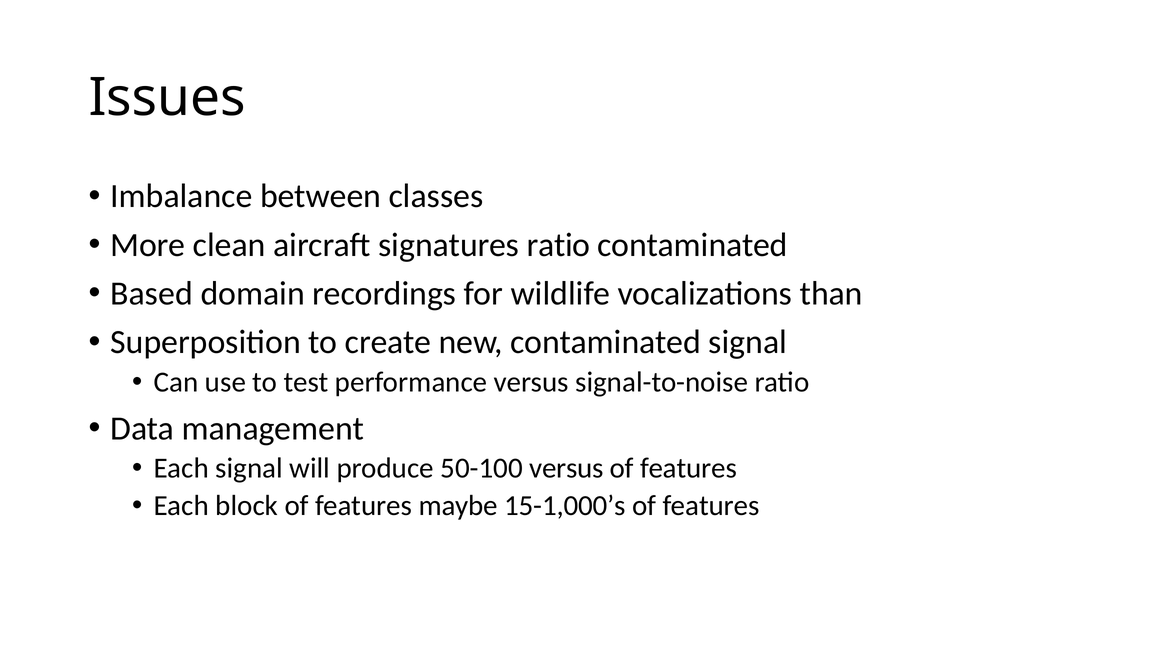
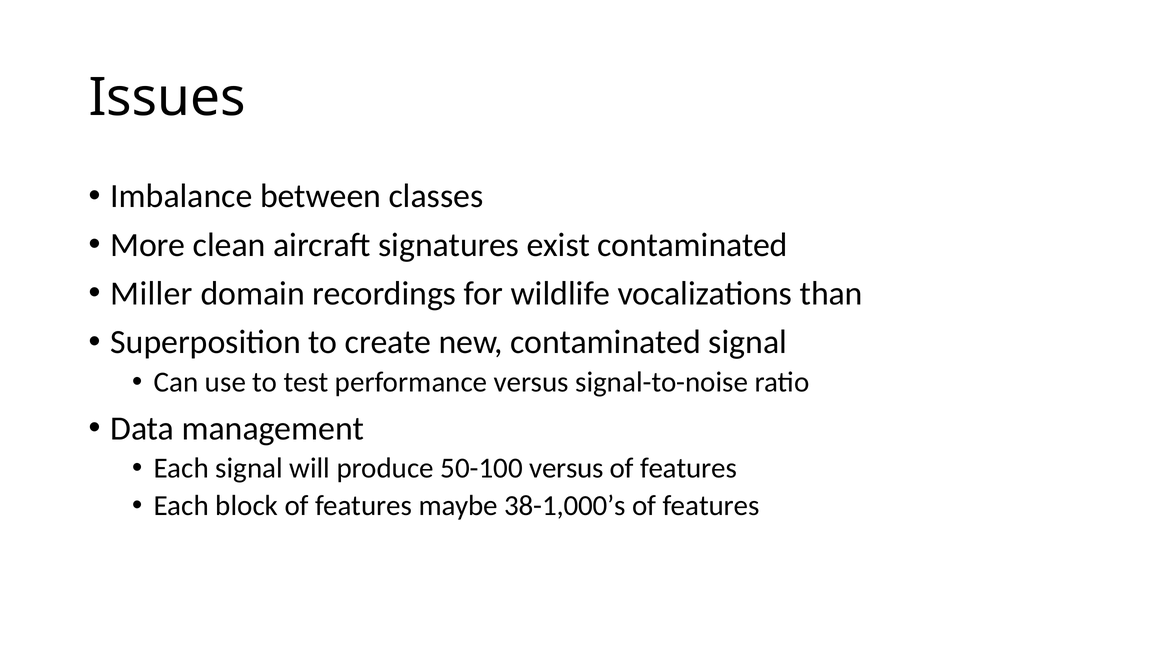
signatures ratio: ratio -> exist (558, 245)
Based: Based -> Miller (151, 294)
15-1,000’s: 15-1,000’s -> 38-1,000’s (565, 506)
